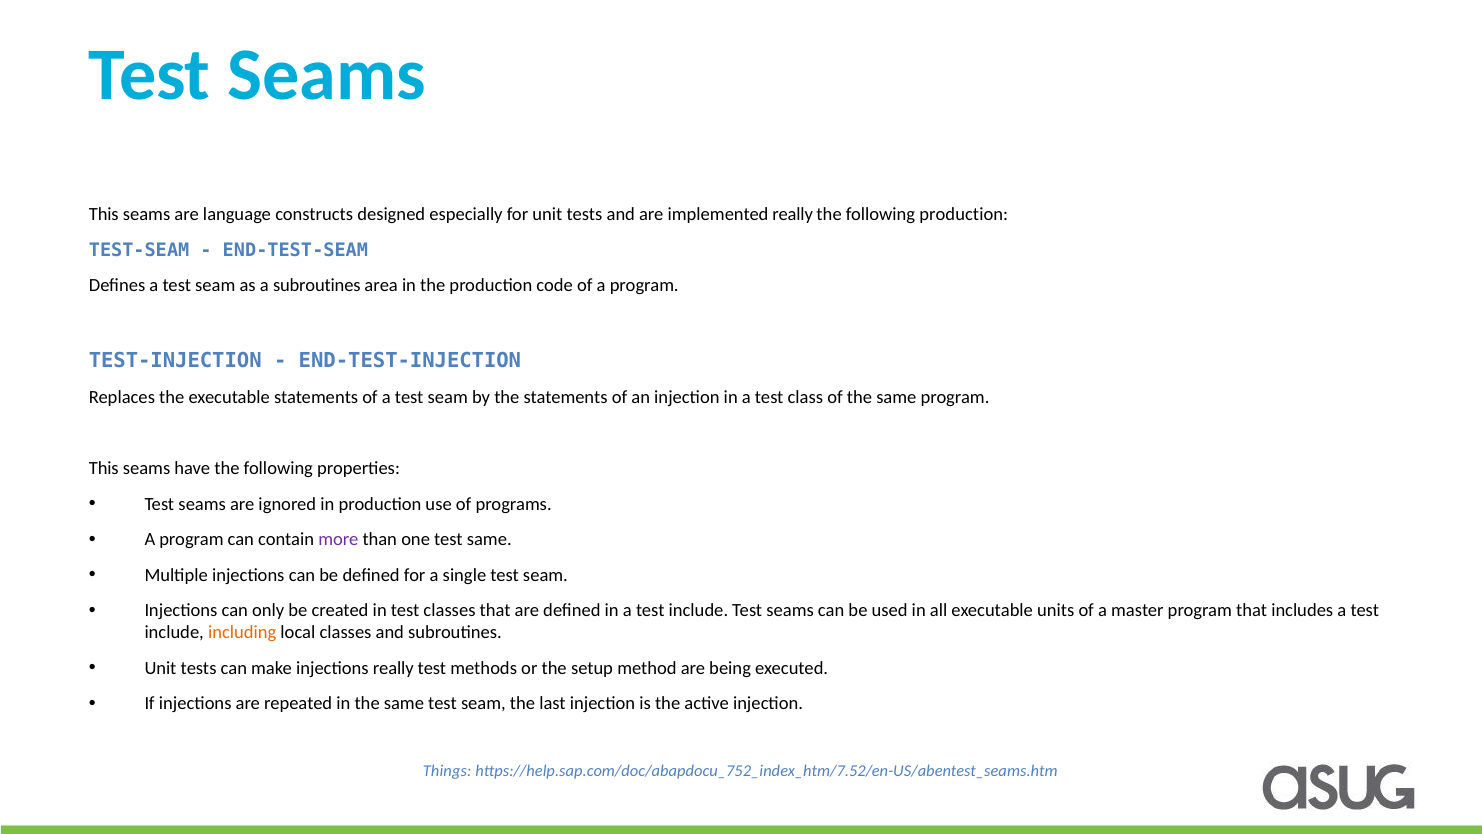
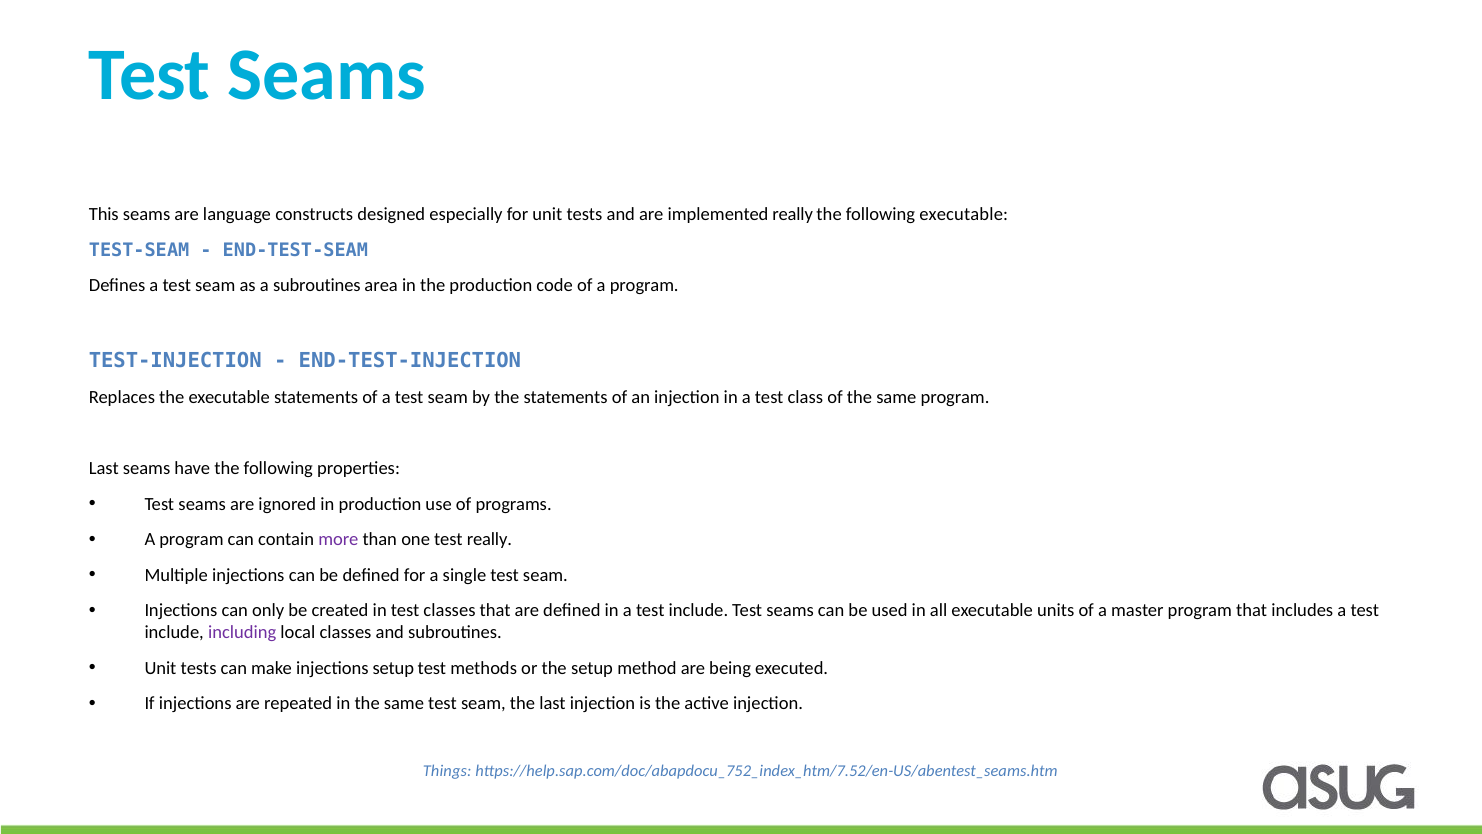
following production: production -> executable (964, 214)
This: This -> Last (104, 468)
test same: same -> really (489, 539)
including colour: orange -> purple (242, 633)
injections really: really -> setup (393, 668)
